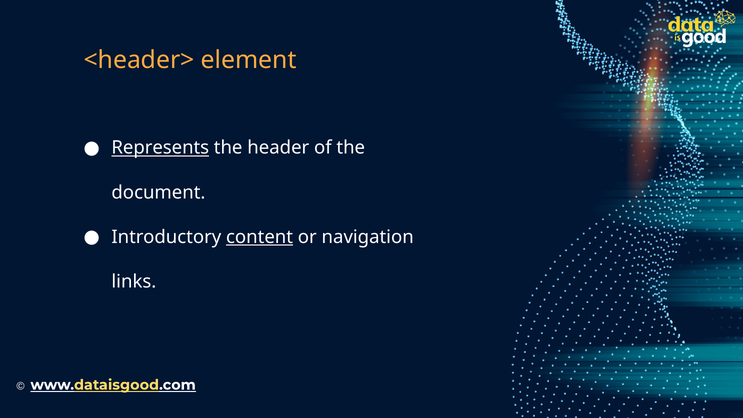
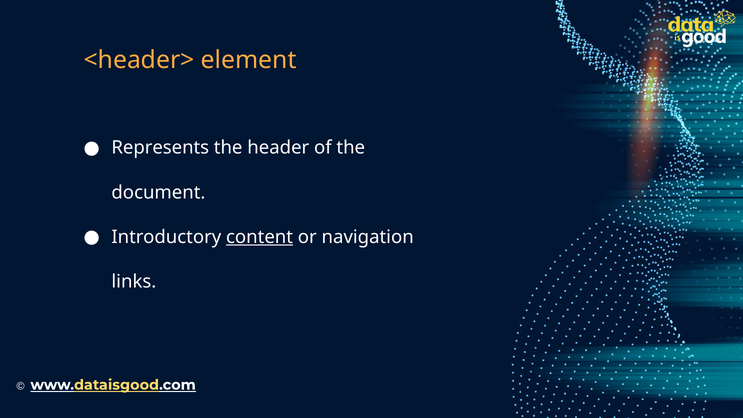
Represents underline: present -> none (160, 148)
